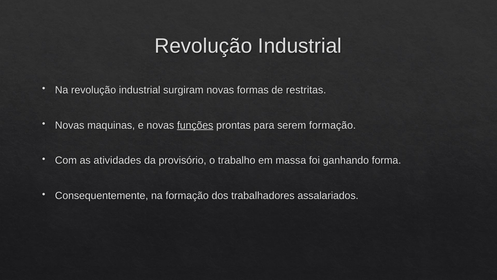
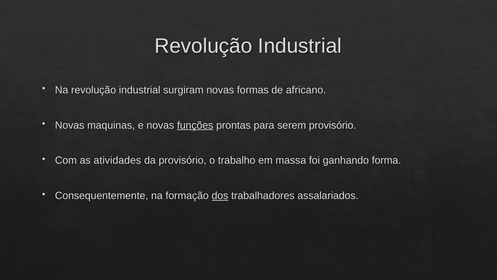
restritas: restritas -> africano (306, 90)
serem formação: formação -> provisório (333, 125)
dos underline: none -> present (220, 195)
